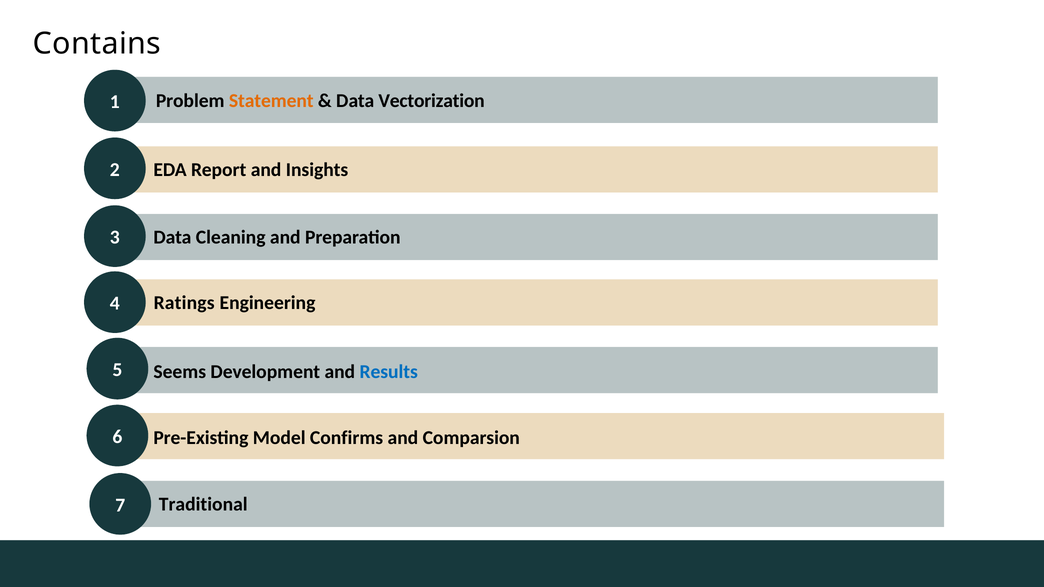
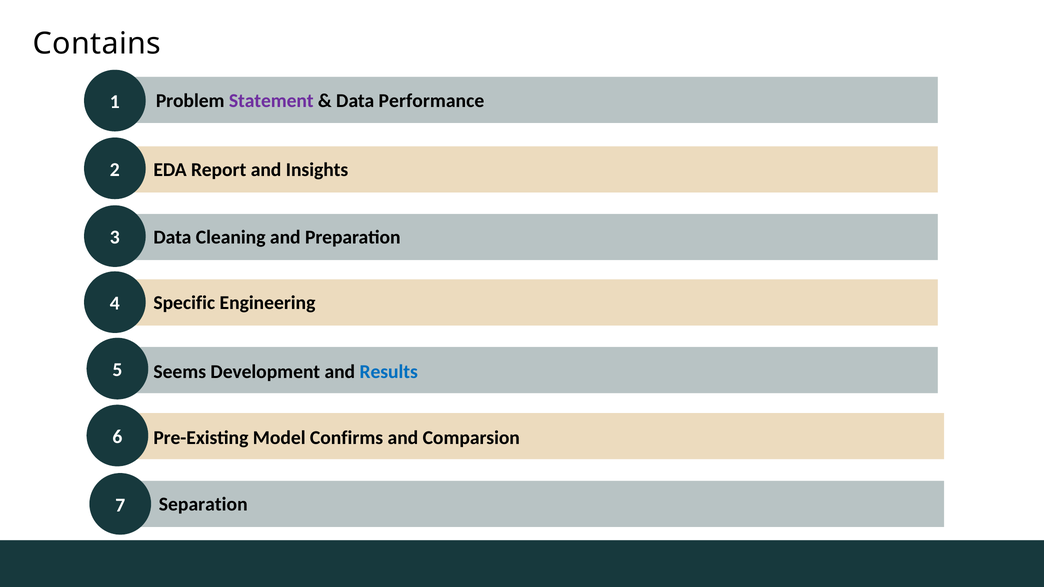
Statement colour: orange -> purple (271, 101)
Vectorization: Vectorization -> Performance (431, 101)
Ratings: Ratings -> Specific (184, 303)
Traditional: Traditional -> Separation (203, 505)
